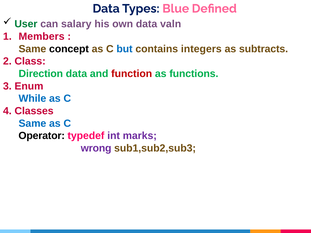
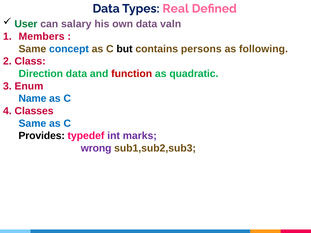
Blue: Blue -> Real (176, 9)
concept colour: black -> blue (69, 49)
but colour: blue -> black (125, 49)
integers: integers -> persons (201, 49)
subtracts: subtracts -> following (263, 49)
functions: functions -> quadratic (194, 74)
While: While -> Name (32, 99)
Operator: Operator -> Provides (42, 136)
